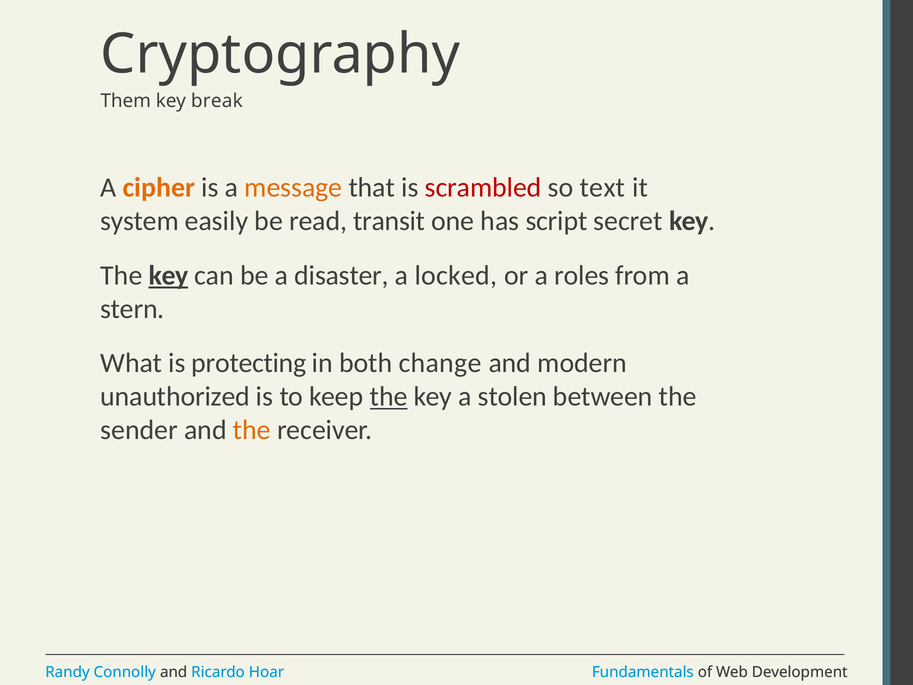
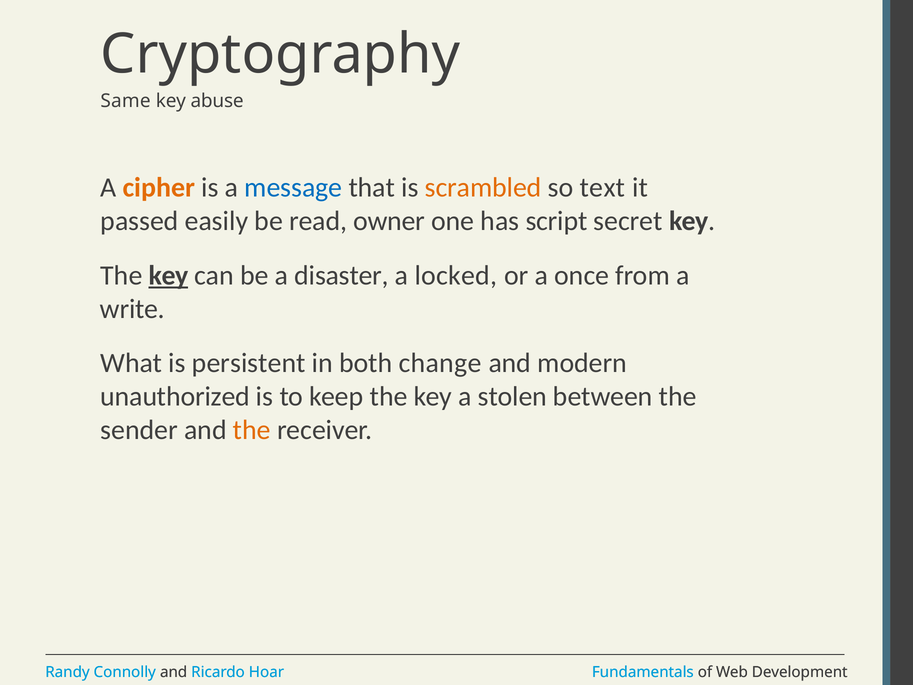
Them: Them -> Same (126, 101)
break: break -> abuse (217, 101)
message colour: orange -> blue (293, 188)
scrambled colour: red -> orange (483, 188)
system: system -> passed (139, 221)
transit: transit -> owner (389, 221)
roles: roles -> once (582, 275)
stern: stern -> write (132, 309)
protecting: protecting -> persistent (249, 363)
the underline: present -> none (389, 397)
